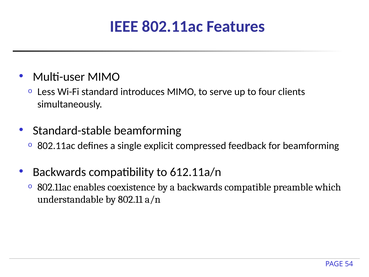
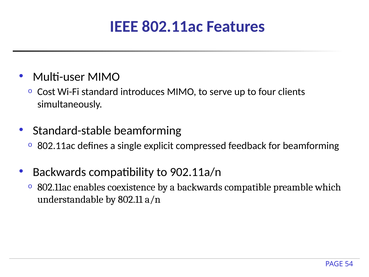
Less: Less -> Cost (46, 92)
612.11a/n: 612.11a/n -> 902.11a/n (196, 172)
